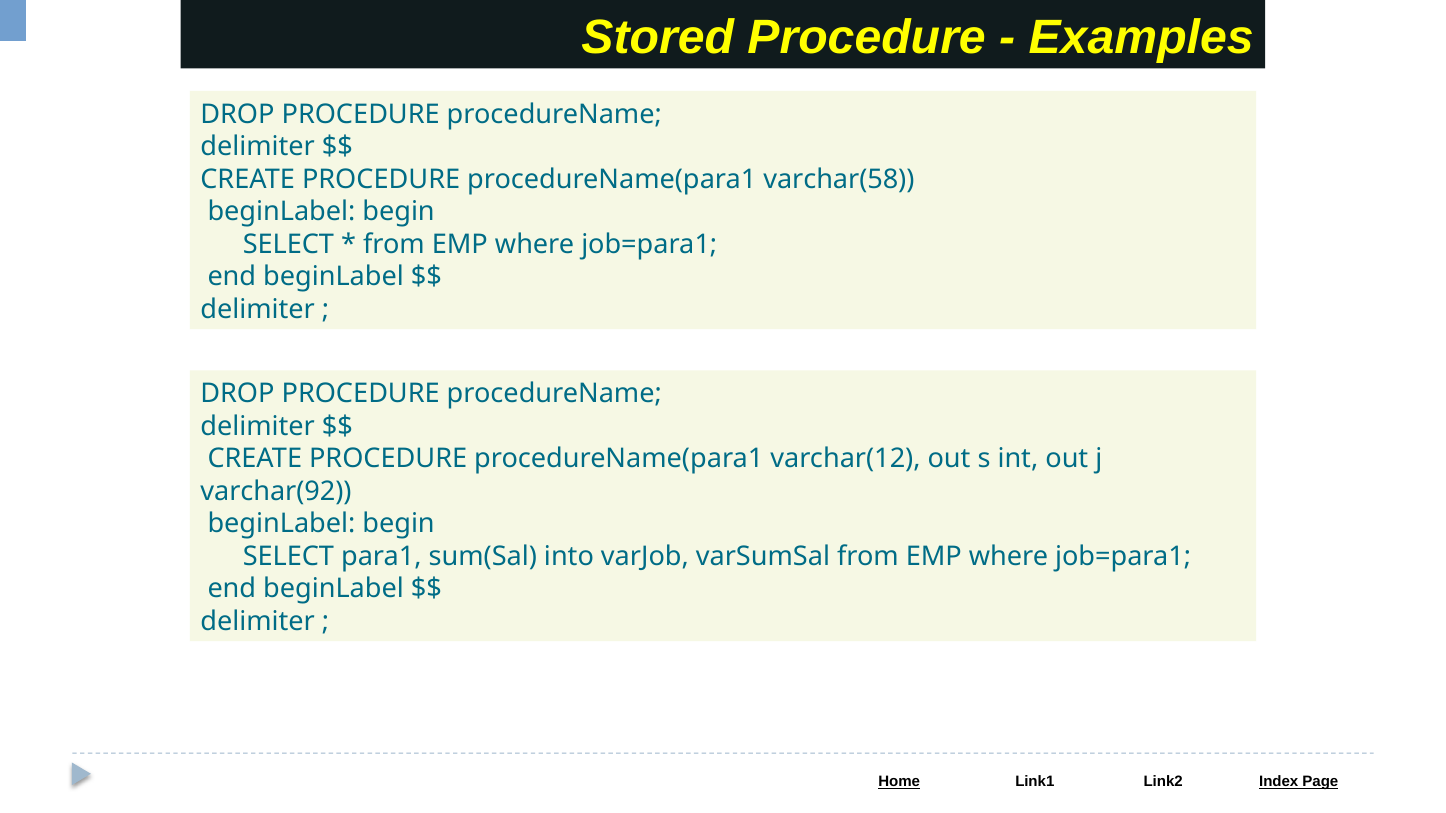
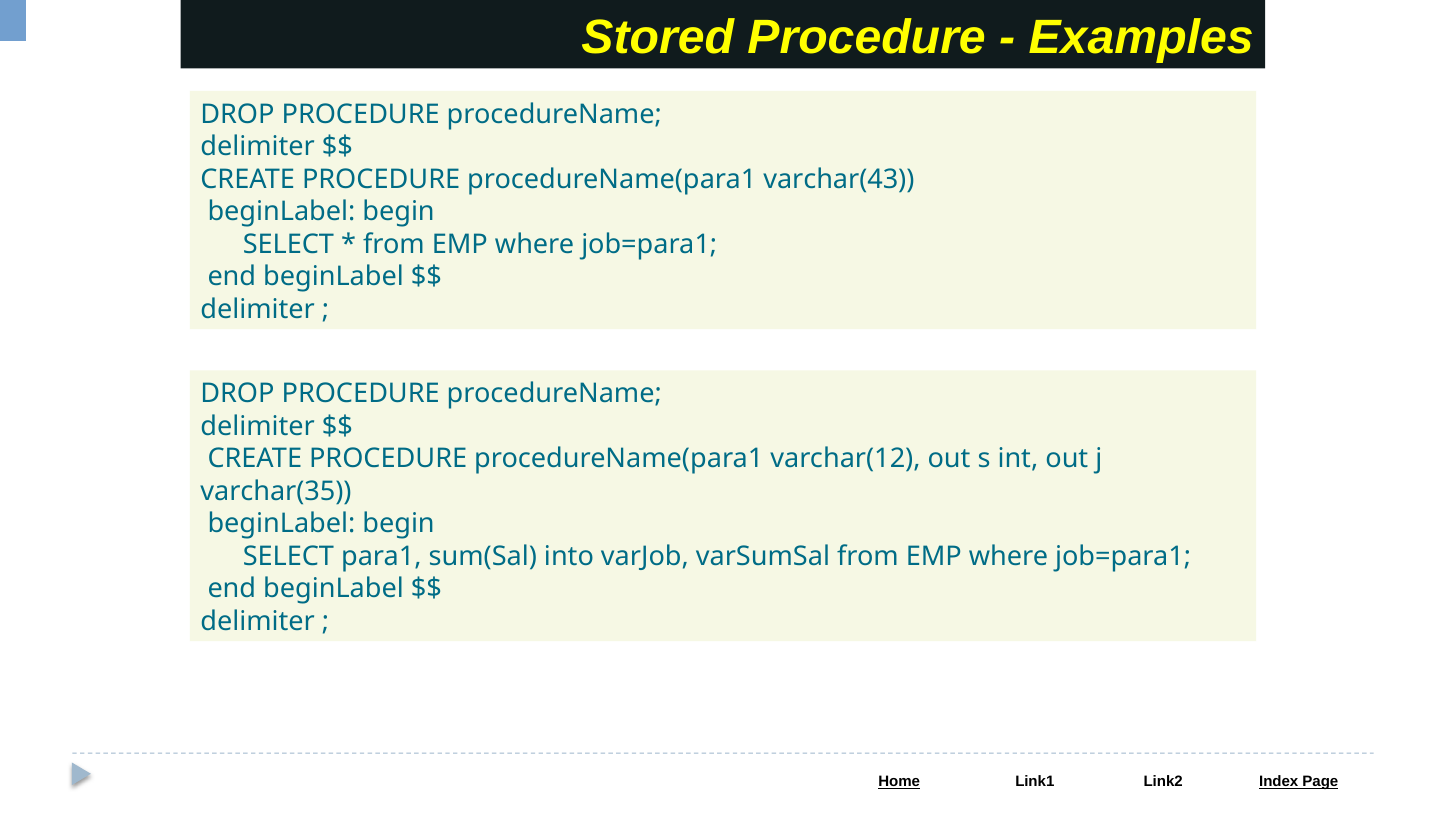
varchar(58: varchar(58 -> varchar(43 (839, 180)
varchar(92: varchar(92 -> varchar(35 (276, 492)
